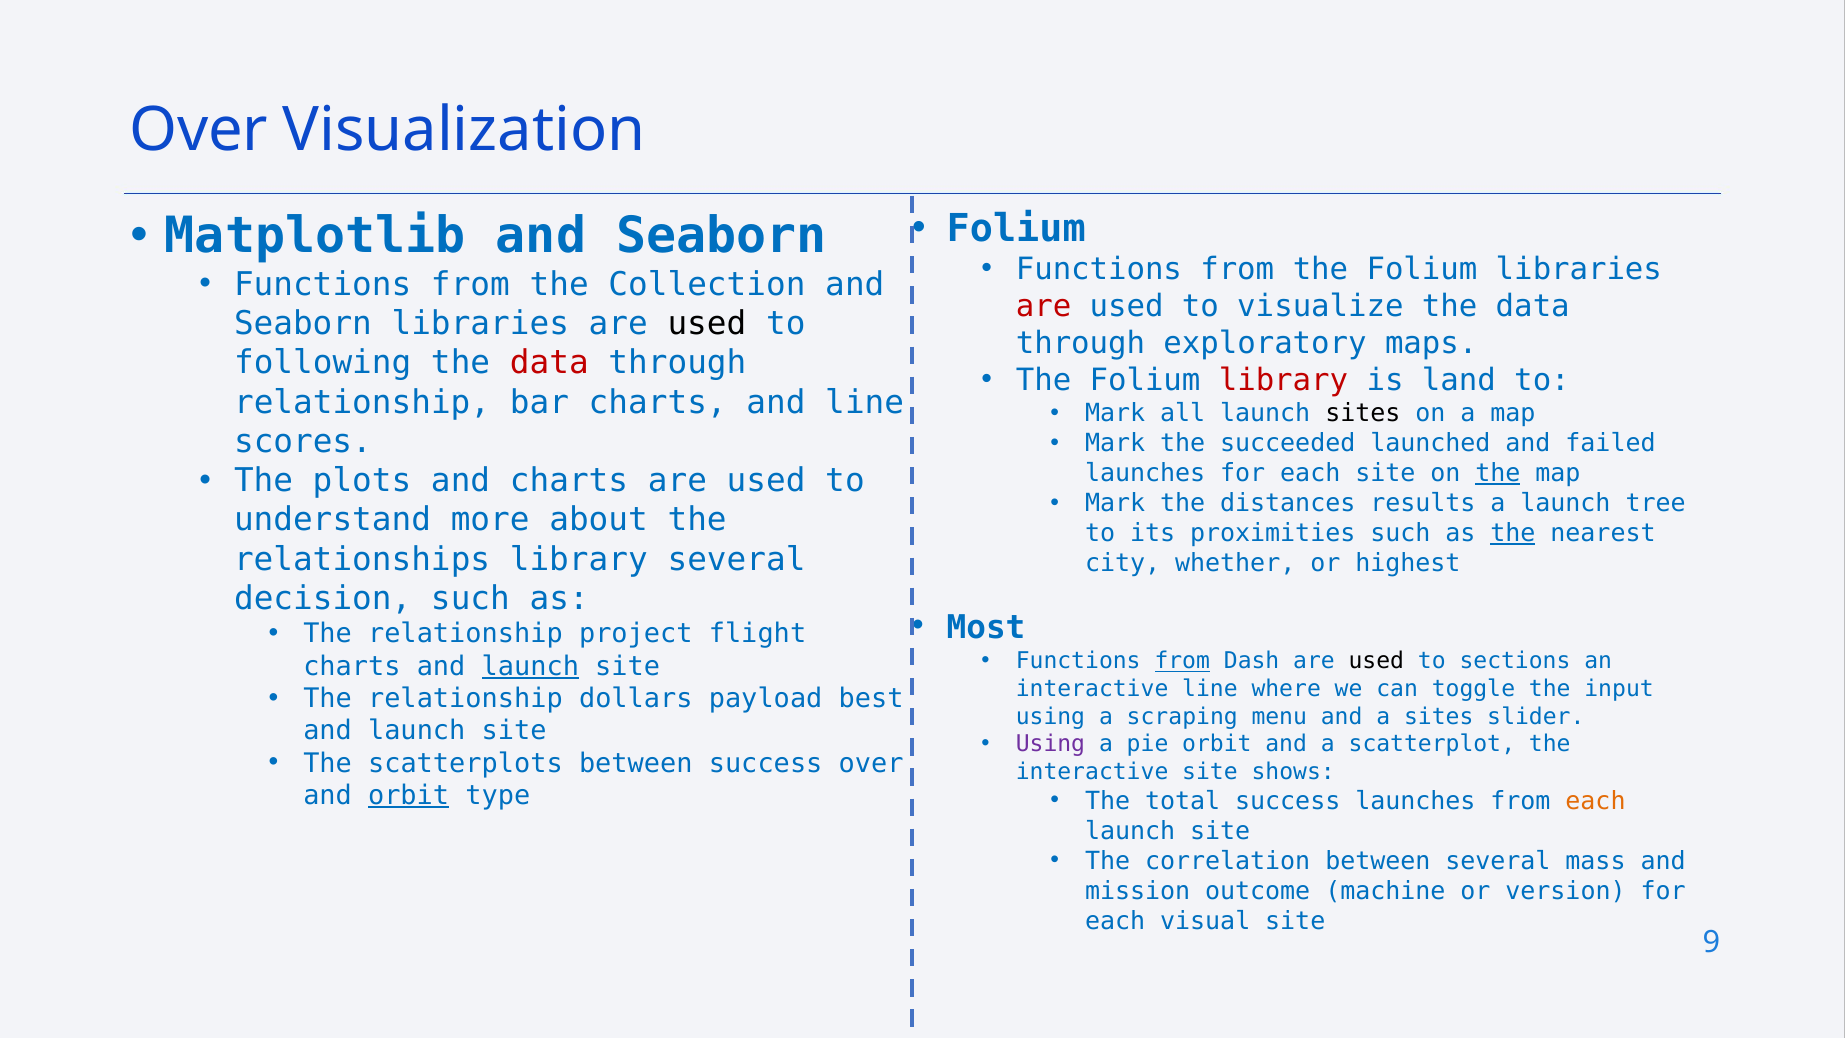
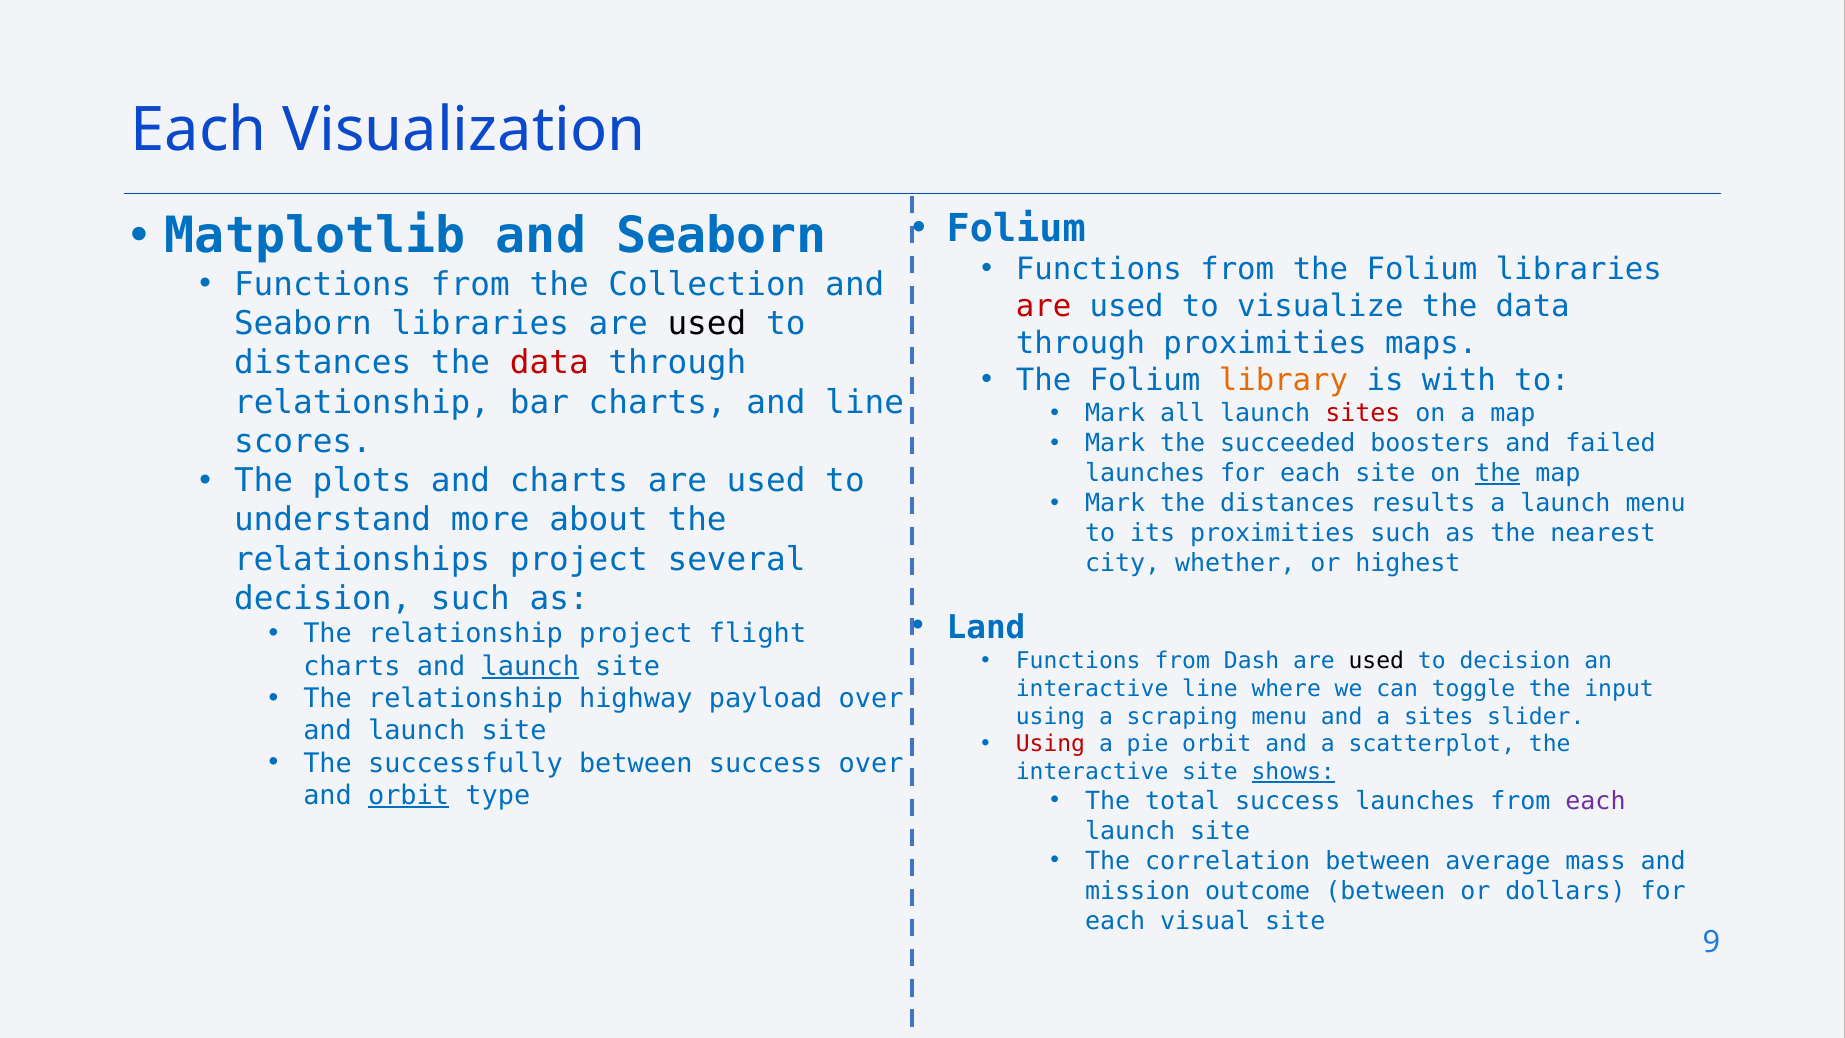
Over: Over -> Each (198, 130)
through exploratory: exploratory -> proximities (1265, 343)
following: following -> distances (323, 363)
library colour: red -> orange (1283, 380)
land: land -> with (1459, 380)
sites colour: black -> red (1363, 413)
launched: launched -> boosters (1430, 443)
launch tree: tree -> menu (1656, 503)
the underline: present -> none (1513, 533)
relationships library: library -> project (579, 559)
Most: Most -> Land (986, 628)
from underline: present -> none (1182, 661)
to sections: sections -> decision (1515, 661)
dollars: dollars -> highway (636, 698)
payload best: best -> over (871, 698)
Using colour: purple -> red (1051, 744)
scatterplots: scatterplots -> successfully (465, 763)
shows underline: none -> present (1293, 772)
each colour: orange -> purple (1596, 801)
between several: several -> average (1498, 861)
outcome machine: machine -> between (1385, 891)
version: version -> dollars (1566, 891)
